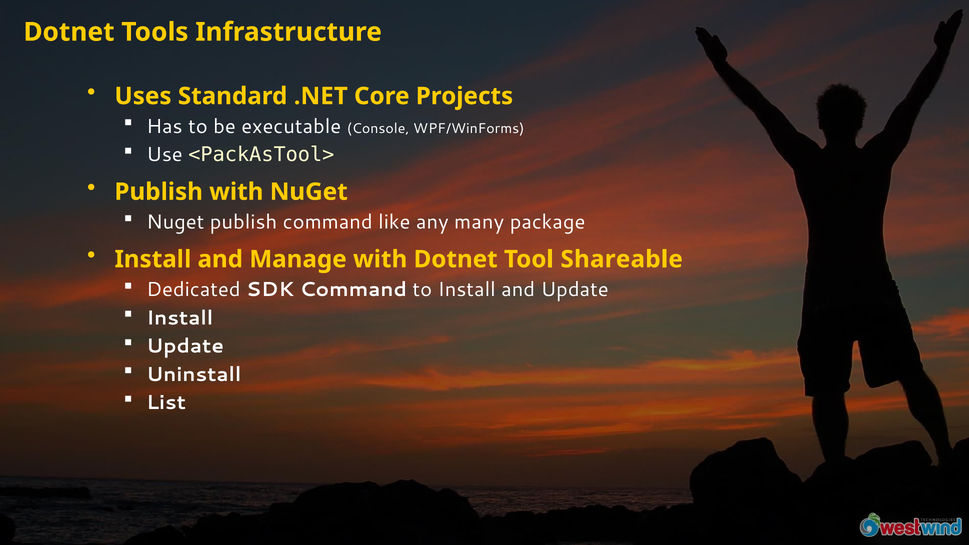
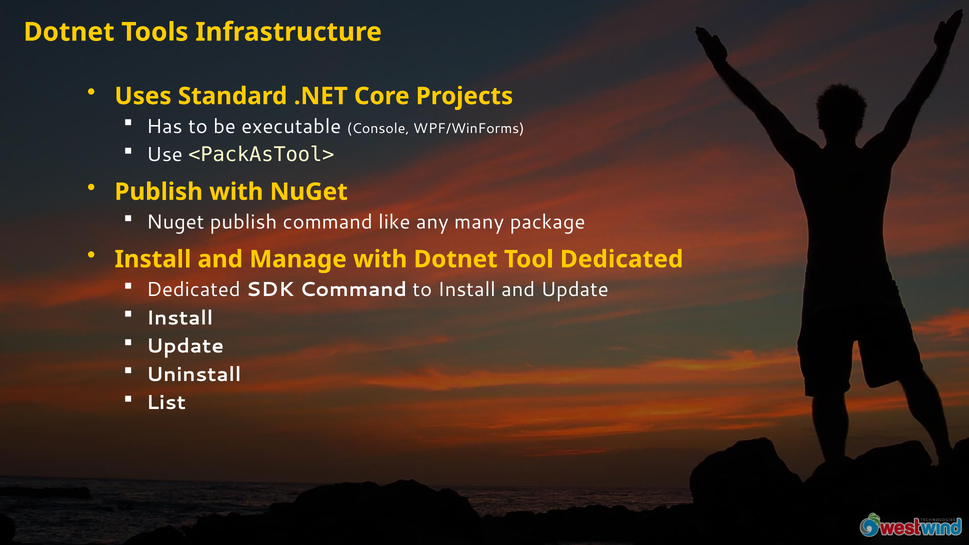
Tool Shareable: Shareable -> Dedicated (622, 259)
